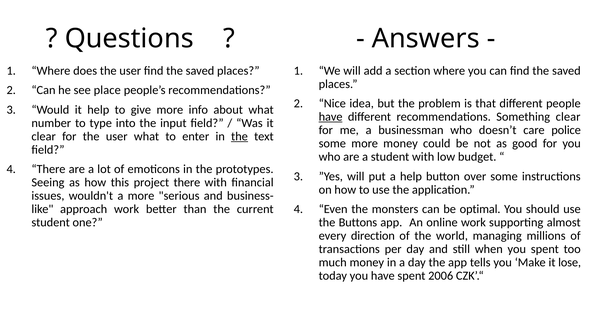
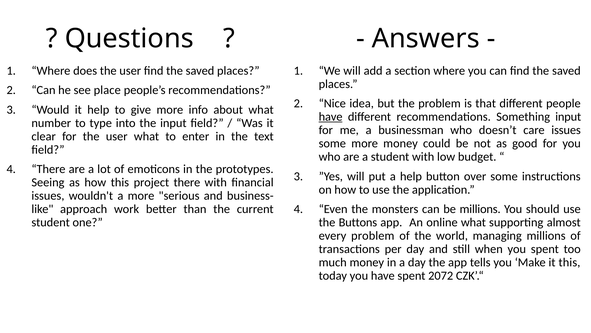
Something clear: clear -> input (568, 117)
care police: police -> issues (566, 130)
the underline: present -> none (239, 136)
be optimal: optimal -> millions (480, 209)
online work: work -> what (473, 222)
every direction: direction -> problem (373, 235)
it lose: lose -> this (569, 262)
2006: 2006 -> 2072 (441, 275)
